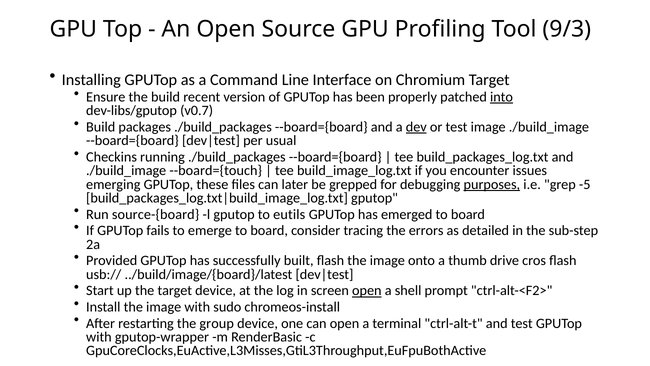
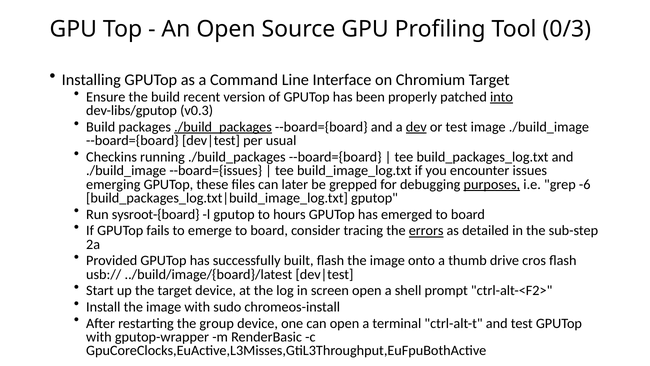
9/3: 9/3 -> 0/3 (567, 29)
v0.7: v0.7 -> v0.3 (197, 111)
./build_packages underline: none -> present (223, 127)
--board={touch: --board={touch -> --board={issues (216, 171)
-5: -5 -> -6 (585, 184)
source-{board: source-{board -> sysroot-{board (156, 214)
eutils: eutils -> hours (289, 214)
errors underline: none -> present (426, 230)
open underline: present -> none (367, 290)
